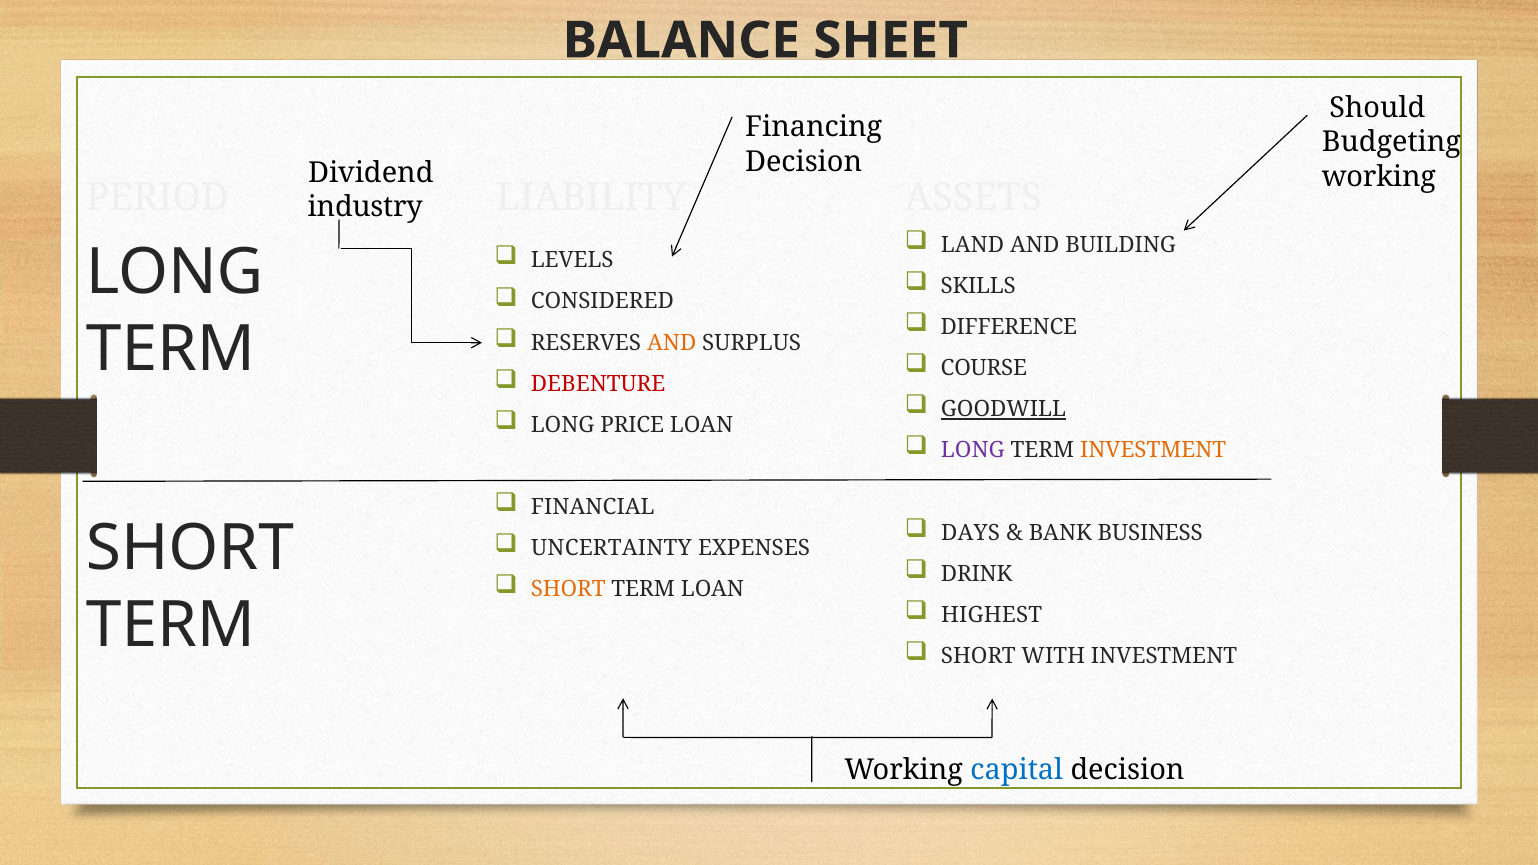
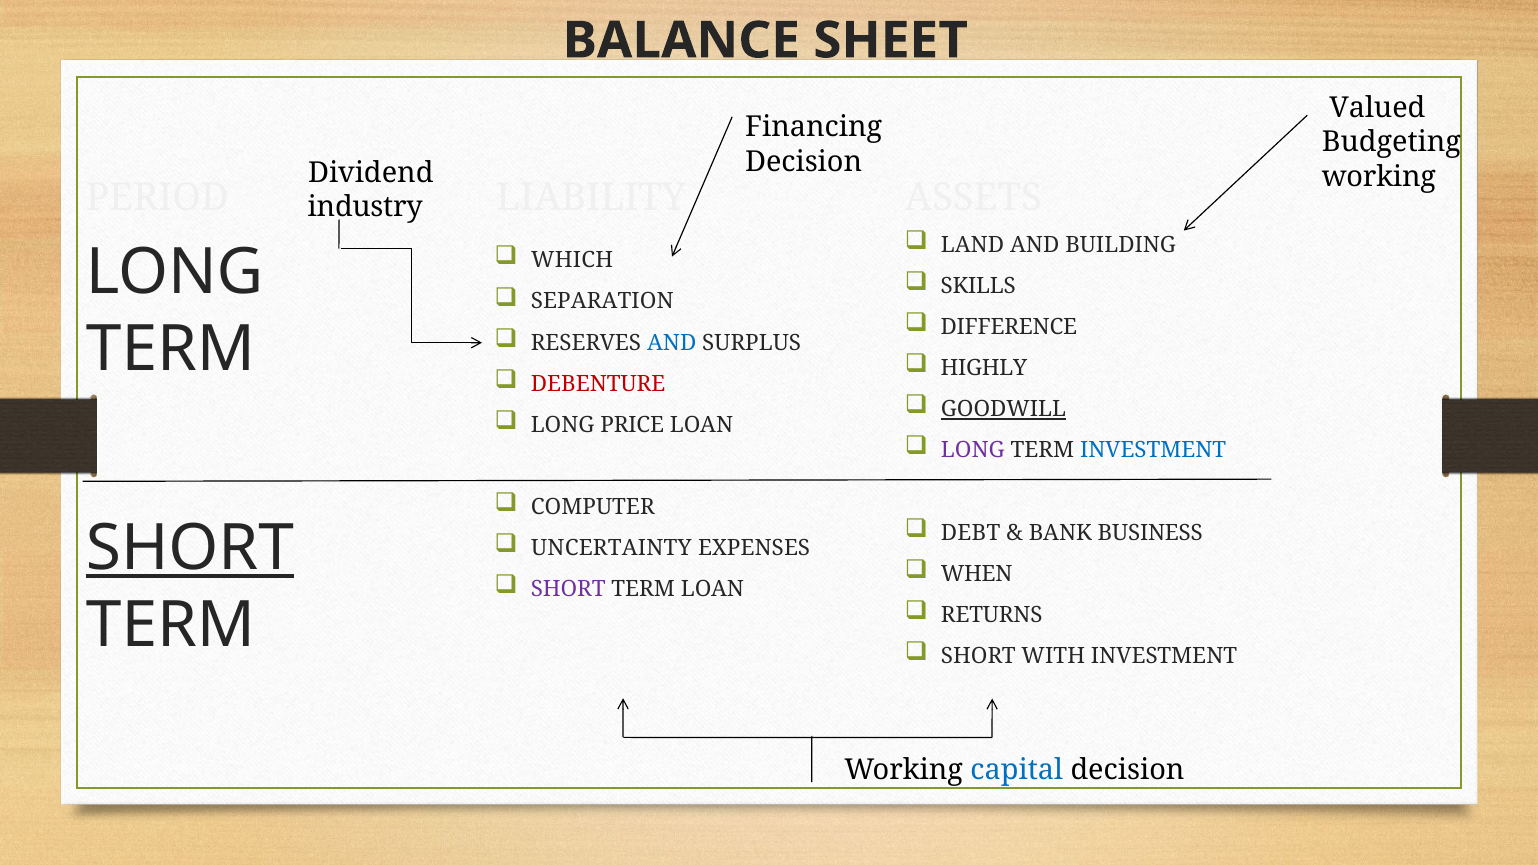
Should: Should -> Valued (1377, 108)
LEVELS: LEVELS -> WHICH (572, 261)
CONSIDERED: CONSIDERED -> SEPARATION (602, 302)
AND colour: orange -> blue (672, 343)
COURSE: COURSE -> HIGHLY (984, 368)
INVESTMENT colour: orange -> blue (1153, 450)
FINANCIAL: FINANCIAL -> COMPUTER (593, 507)
DAYS: DAYS -> DEBT (971, 533)
SHORT underline: none -> present (190, 548)
DRINK: DRINK -> WHEN (977, 574)
SHORT colour: orange -> purple (568, 589)
HIGHEST: HIGHEST -> RETURNS (992, 615)
